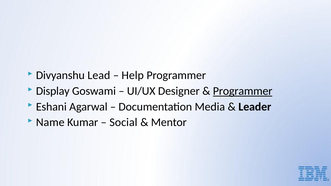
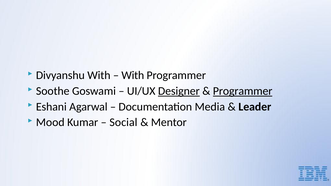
Divyanshu Lead: Lead -> With (99, 75)
Help: Help -> With (133, 75)
Display: Display -> Soothe (53, 91)
Designer underline: none -> present (179, 91)
Name: Name -> Mood (50, 122)
